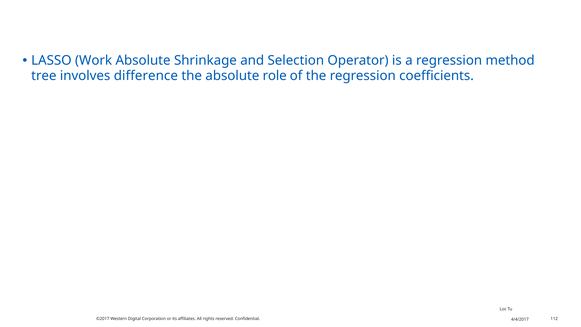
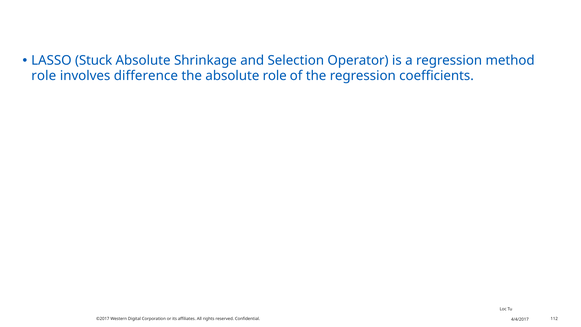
Work: Work -> Stuck (94, 60)
tree: tree -> role (44, 76)
